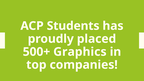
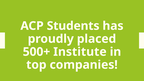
Graphics: Graphics -> Institute (80, 52)
